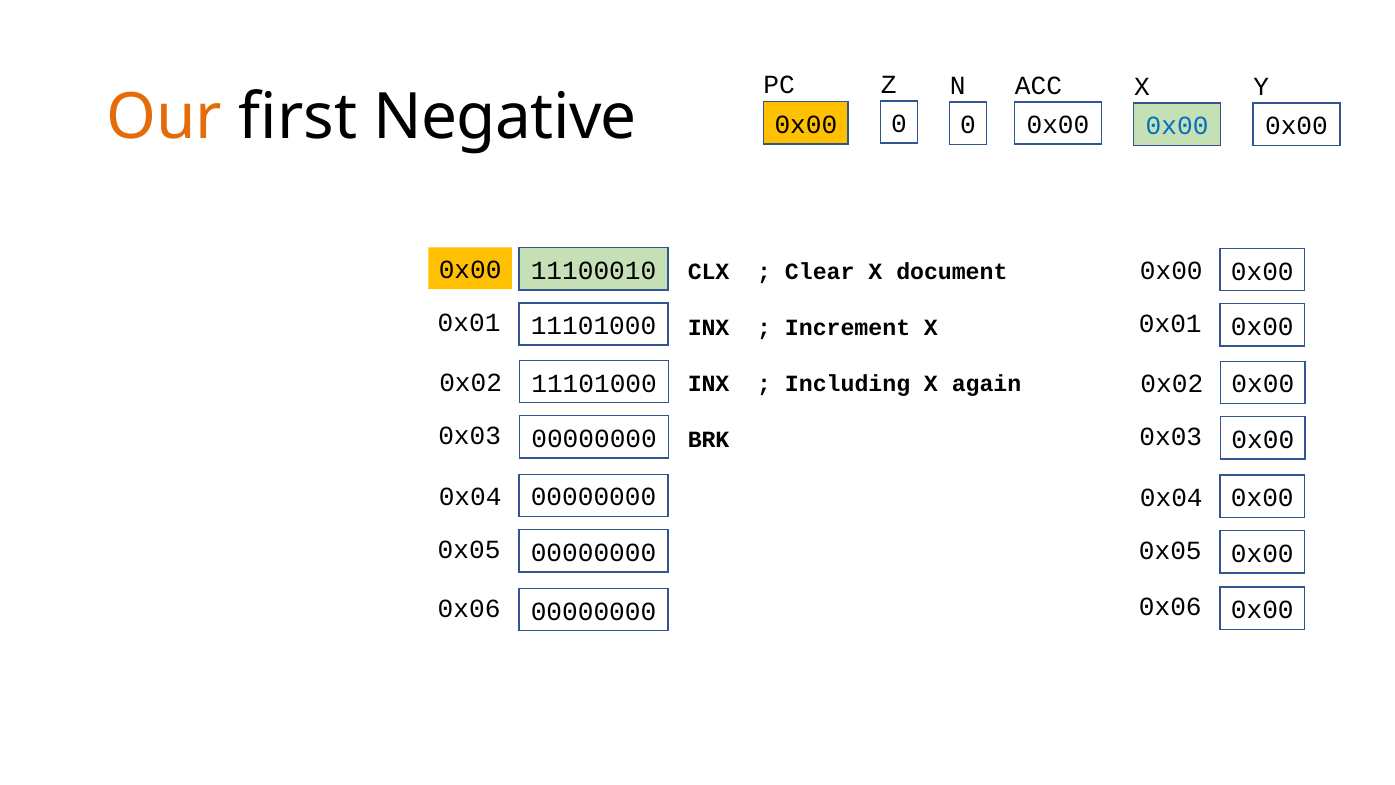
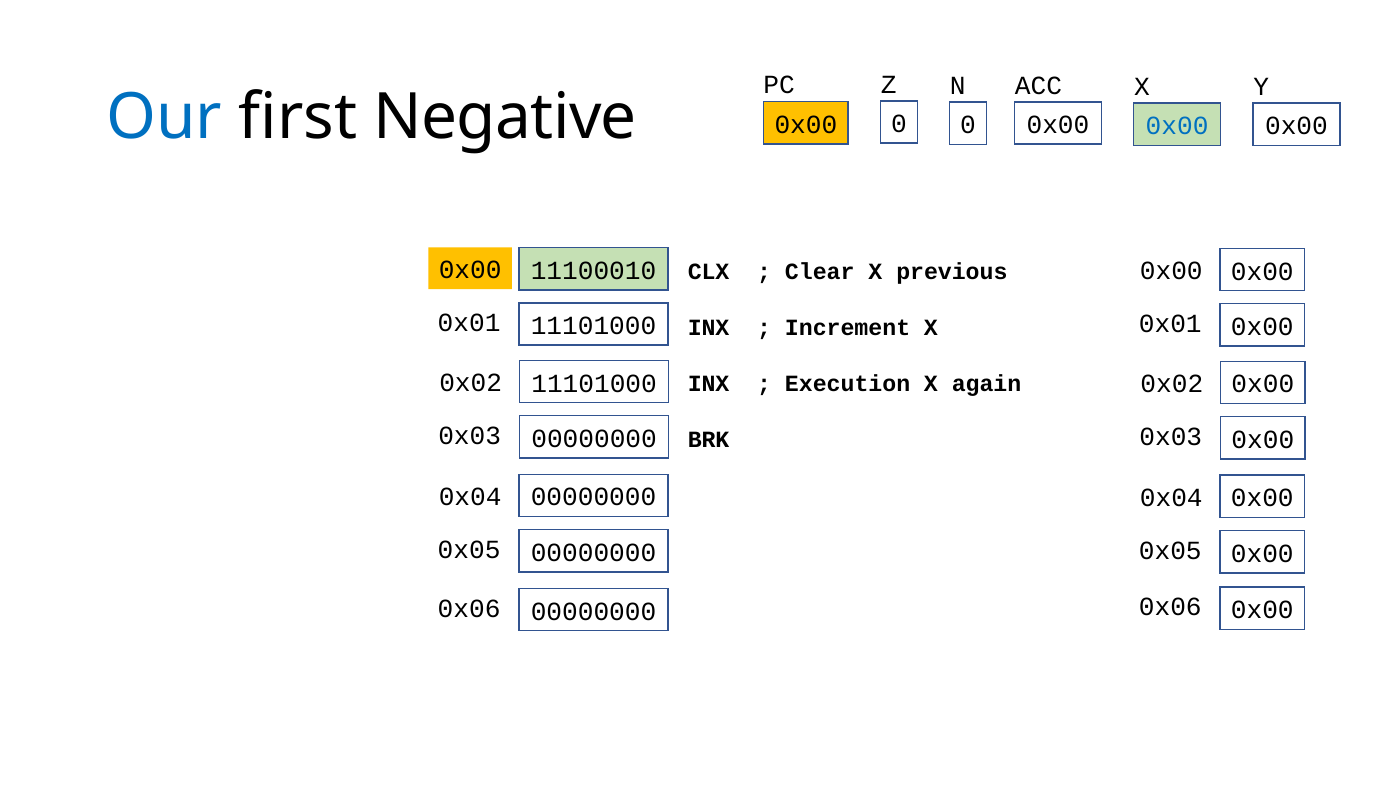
Our colour: orange -> blue (164, 117)
document: document -> previous (952, 272)
Including: Including -> Execution (848, 384)
